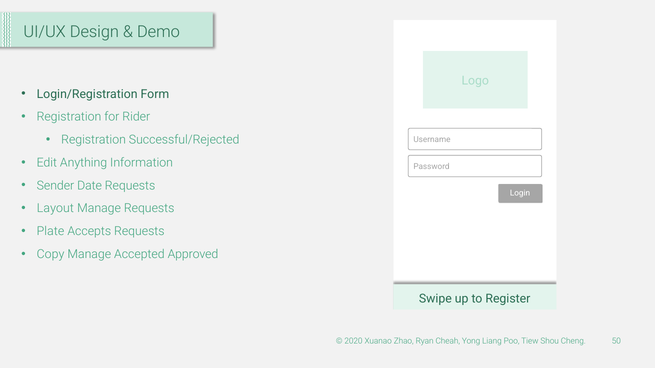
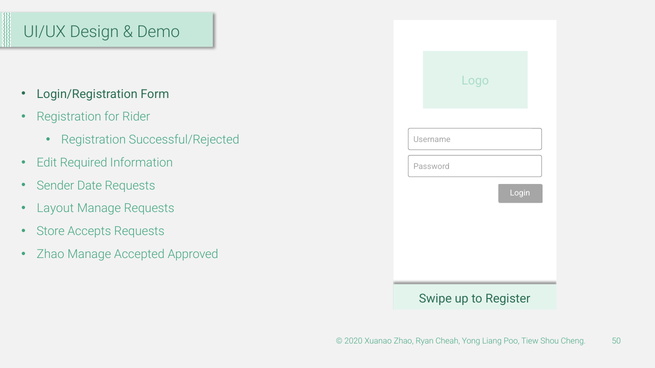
Anything: Anything -> Required (84, 163)
Plate: Plate -> Store (51, 232)
Copy: Copy -> Zhao (51, 255)
